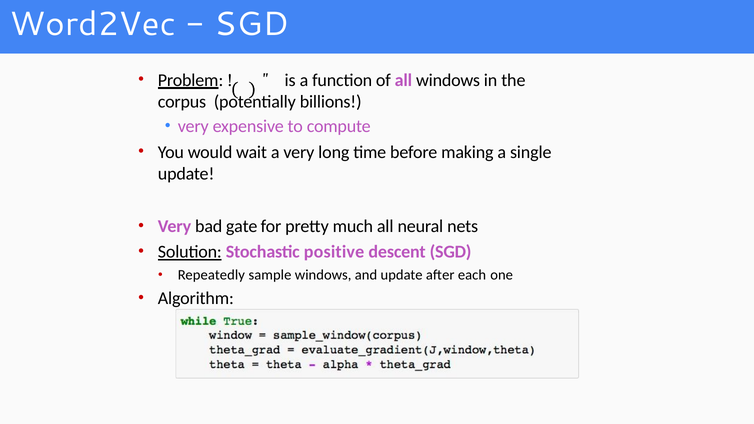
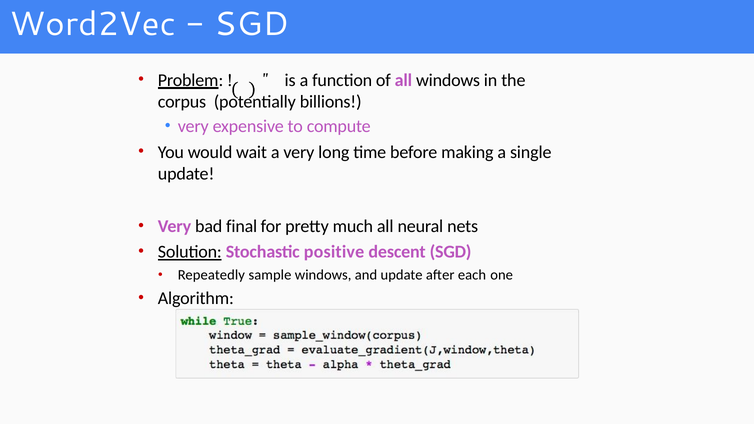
gate: gate -> final (242, 226)
